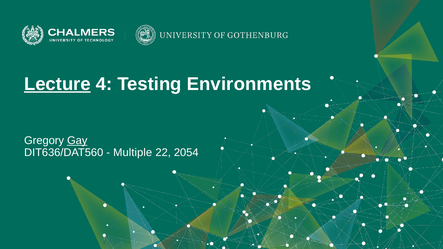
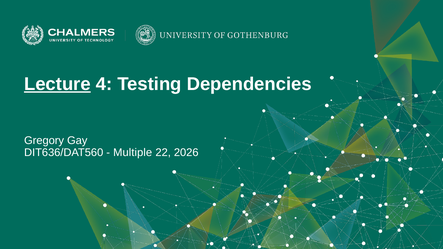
Environments: Environments -> Dependencies (249, 84)
Gay underline: present -> none (77, 141)
2054: 2054 -> 2026 (186, 153)
